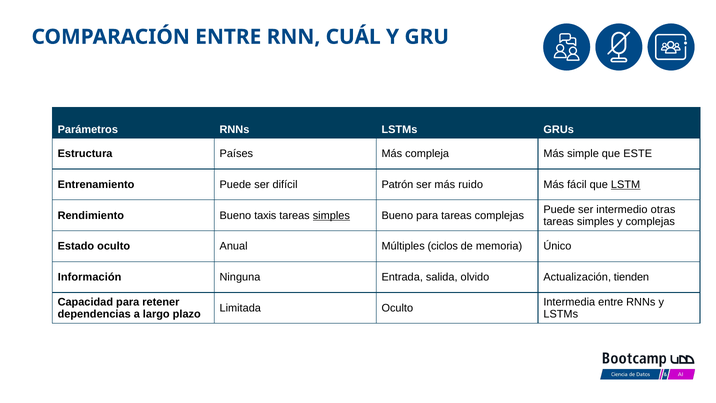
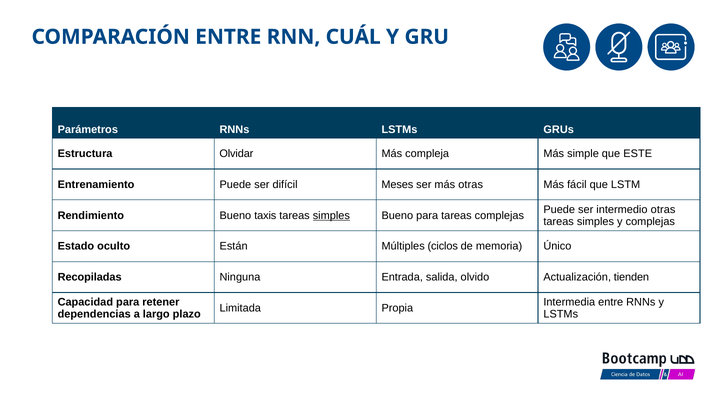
Países: Países -> Olvidar (236, 154)
Patrón: Patrón -> Meses (397, 185)
más ruido: ruido -> otras (471, 185)
LSTM underline: present -> none (626, 185)
Anual: Anual -> Están (234, 246)
Información: Información -> Recopiladas (90, 277)
Limitada Oculto: Oculto -> Propia (397, 308)
